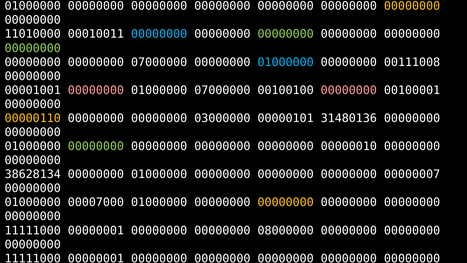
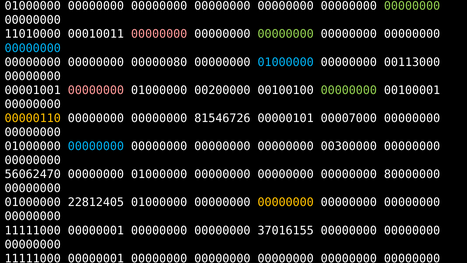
00000000 colour: yellow -> light green (412, 6)
00000000 colour: light blue -> pink (159, 34)
00000000 colour: light green -> light blue (33, 48)
00000000 07000000: 07000000 -> 00000080 (159, 62)
00111008: 00111008 -> 00113000 (412, 62)
01000000 07000000: 07000000 -> 00200000 (222, 90)
00000000 colour: pink -> light green (349, 90)
03000000: 03000000 -> 81546726 (222, 118)
31480136: 31480136 -> 00007000 (349, 118)
00000000 colour: light green -> light blue (96, 146)
00000010: 00000010 -> 00300000 (349, 146)
38628134: 38628134 -> 56062470 (33, 174)
00000007: 00000007 -> 80000000 (412, 174)
00007000: 00007000 -> 22812405 (96, 202)
08000000: 08000000 -> 37016155 (286, 230)
